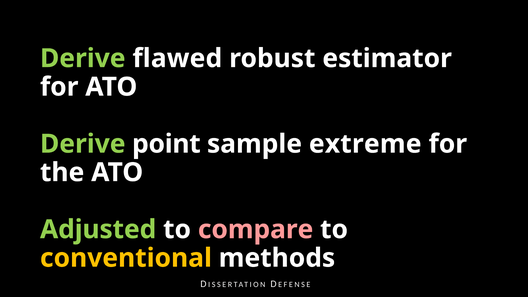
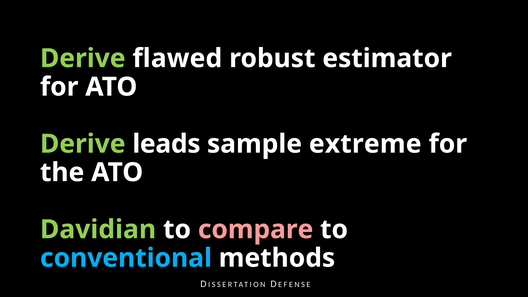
point: point -> leads (166, 144)
Adjusted: Adjusted -> Davidian (98, 229)
conventional colour: yellow -> light blue (126, 258)
